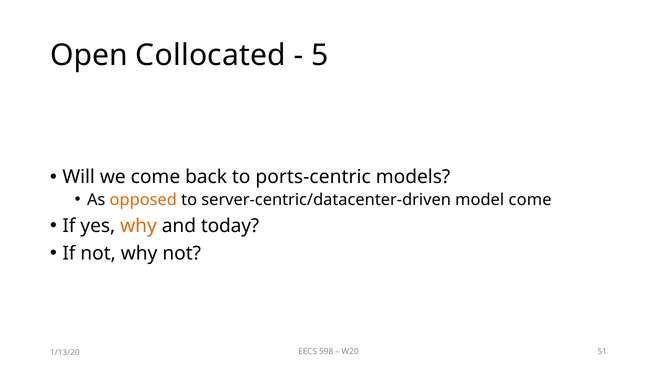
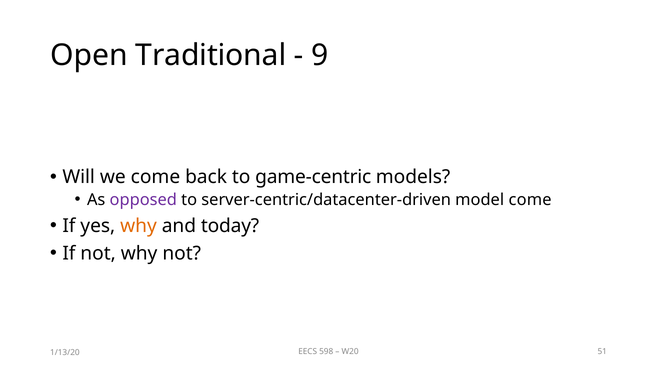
Collocated: Collocated -> Traditional (211, 55)
5: 5 -> 9 (320, 55)
ports-centric: ports-centric -> game-centric (313, 177)
opposed colour: orange -> purple (143, 200)
